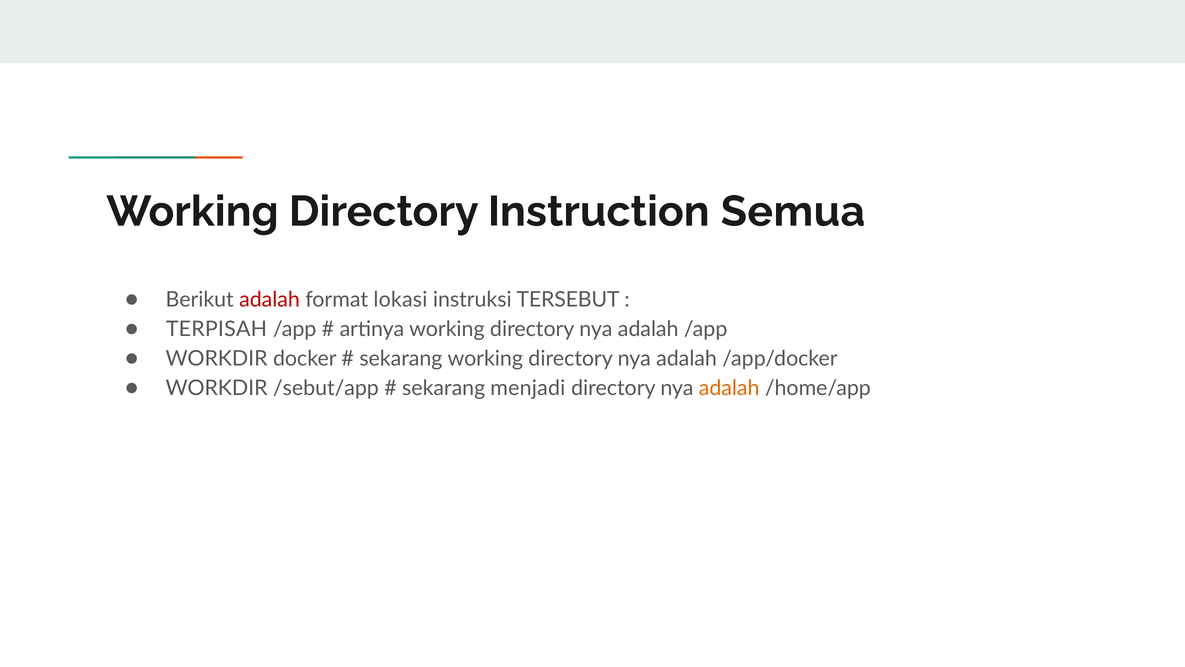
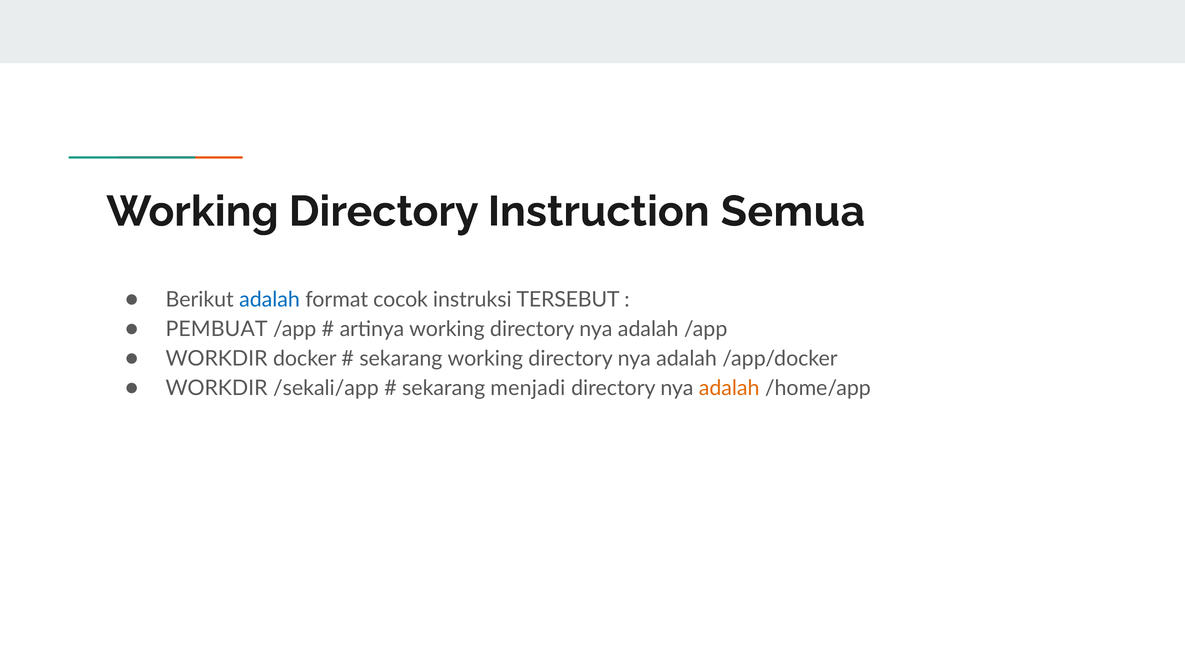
adalah colour: red -> blue (270, 299)
lokasi: lokasi -> cocok (401, 299)
TERPISAH: TERPISAH -> PEMBUAT (217, 329)
/sebut/app: /sebut/app -> /sekali/app (326, 388)
